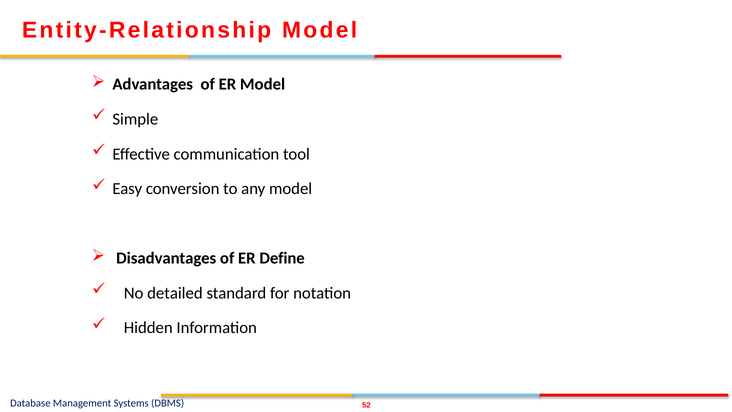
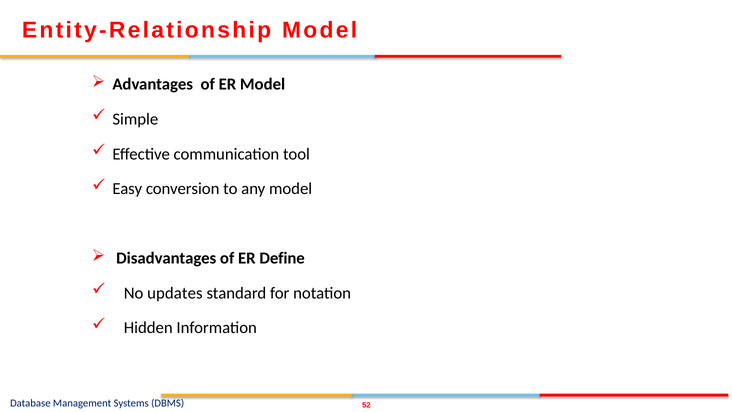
detailed: detailed -> updates (175, 293)
